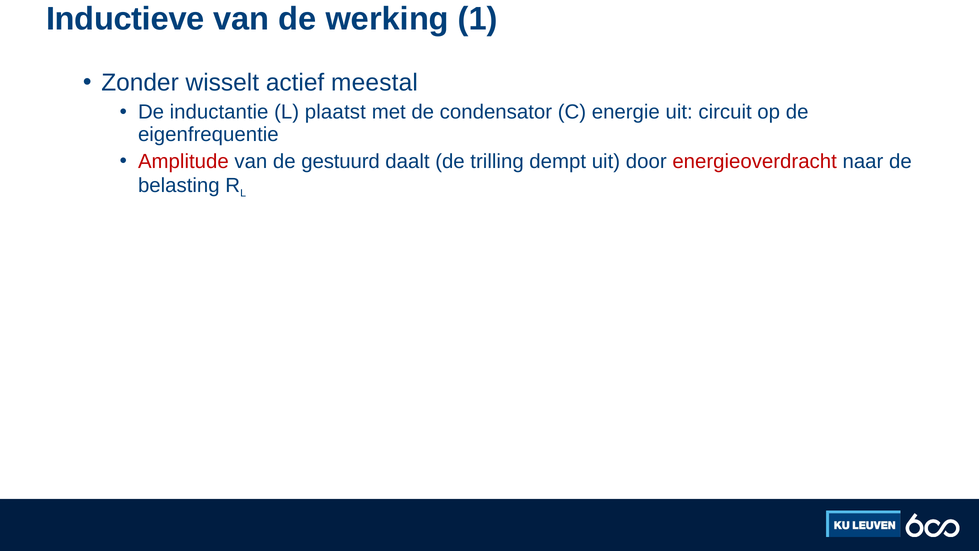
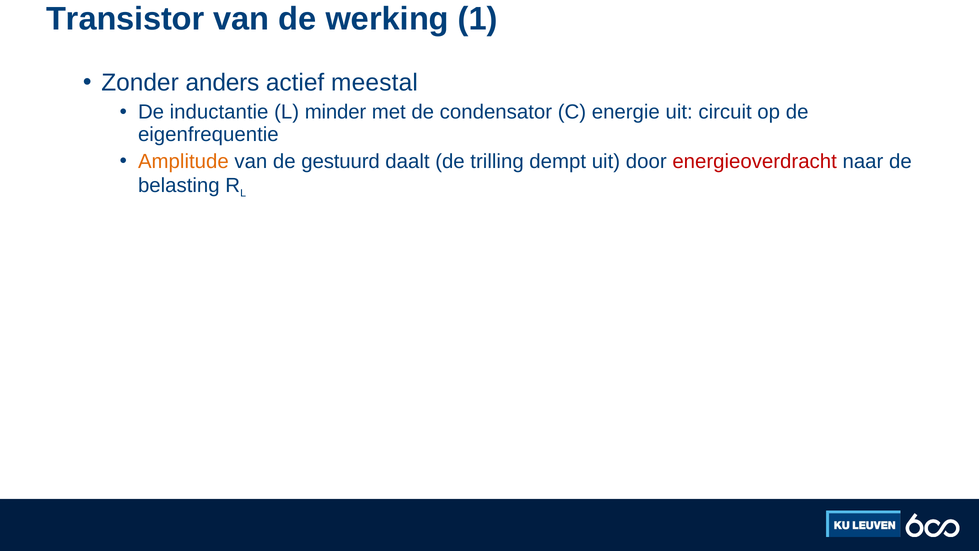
Inductieve: Inductieve -> Transistor (125, 19)
wisselt: wisselt -> anders (222, 83)
plaatst: plaatst -> minder (335, 112)
Amplitude colour: red -> orange (183, 161)
